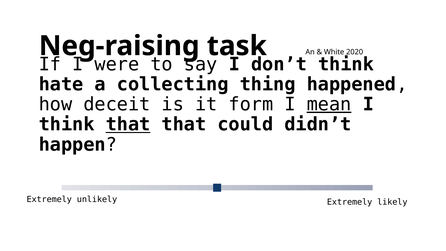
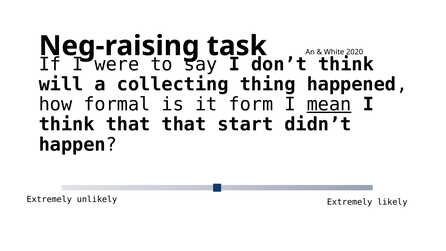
hate: hate -> will (61, 84)
deceit: deceit -> formal (117, 104)
that underline: present -> none (128, 124)
could: could -> start (245, 124)
